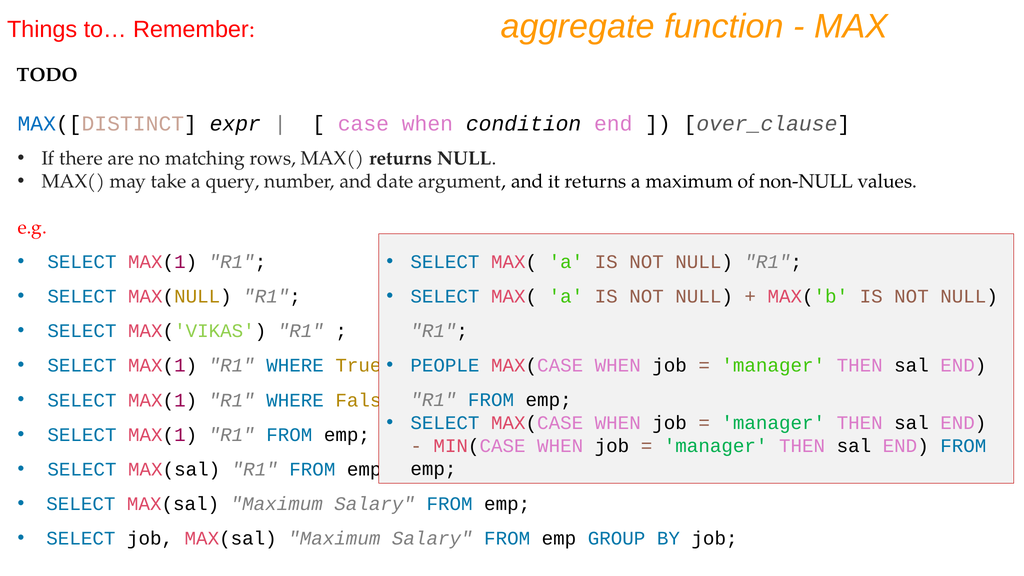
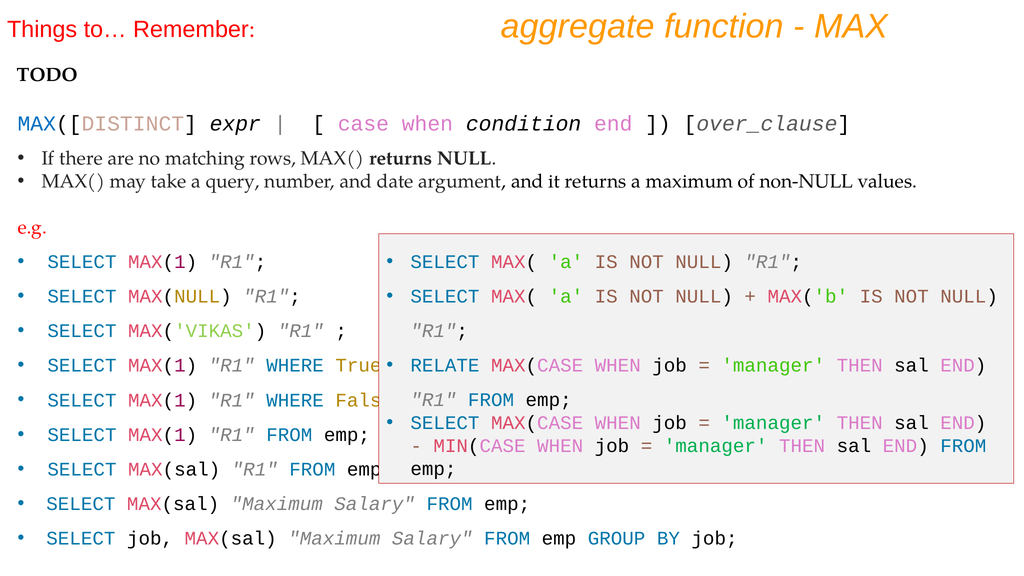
PEOPLE: PEOPLE -> RELATE (445, 365)
